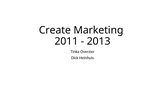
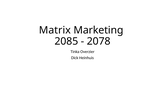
Create: Create -> Matrix (55, 30)
2011: 2011 -> 2085 (66, 41)
2013: 2013 -> 2078 (99, 41)
